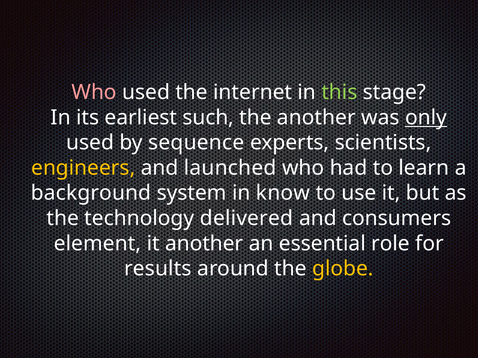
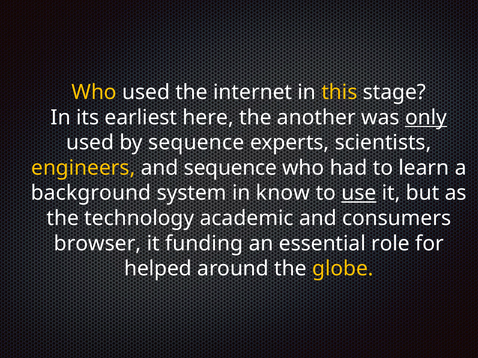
Who colour: pink -> yellow (94, 92)
this colour: light green -> yellow (339, 92)
such: such -> here (208, 118)
and launched: launched -> sequence (230, 168)
use underline: none -> present (359, 193)
delivered: delivered -> academic (247, 219)
element: element -> browser (98, 244)
it another: another -> funding (204, 244)
results: results -> helped (158, 269)
